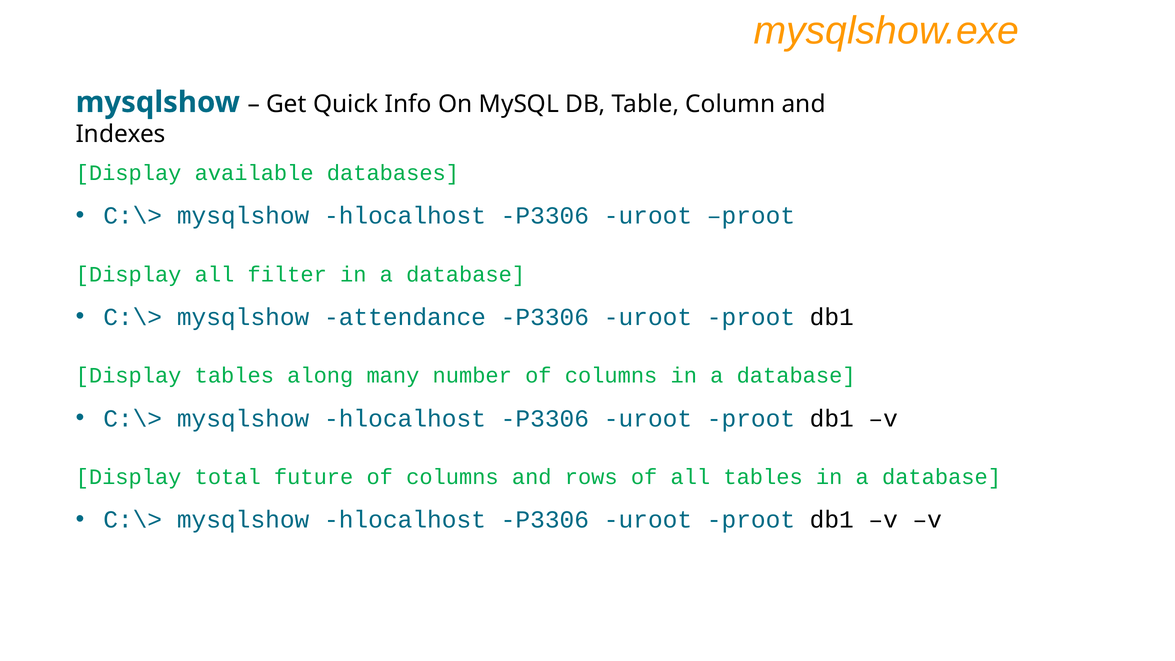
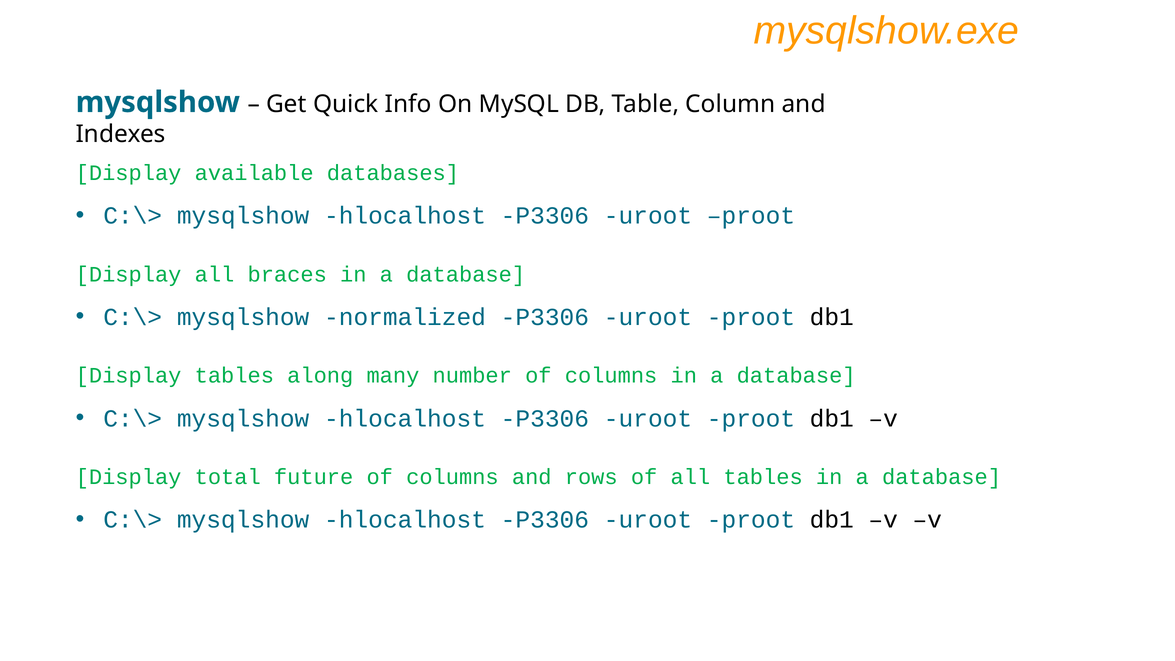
filter: filter -> braces (287, 274)
attendance: attendance -> normalized (405, 317)
